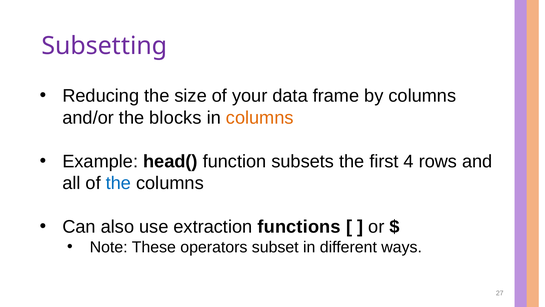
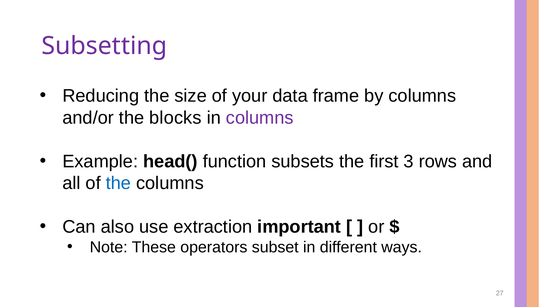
columns colour: orange -> purple (260, 118)
4: 4 -> 3 (409, 161)
functions: functions -> important (299, 227)
